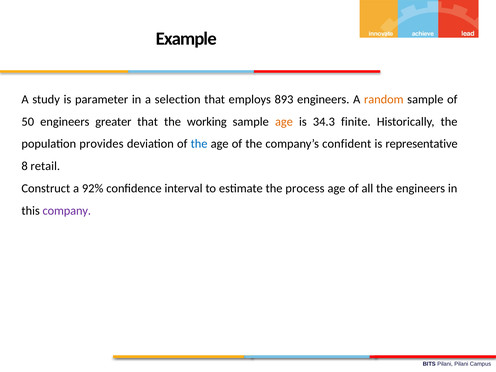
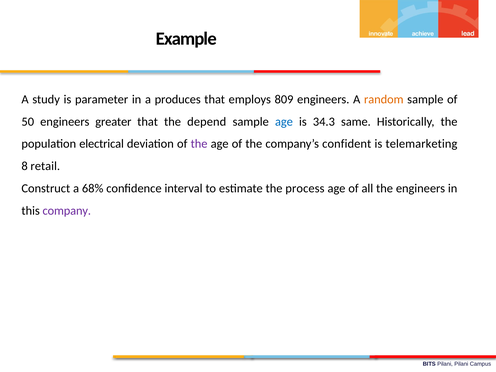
selection: selection -> produces (178, 99)
893: 893 -> 809 (284, 99)
working: working -> depend (207, 122)
age colour: orange -> blue (284, 122)
finite: finite -> same (356, 122)
provides: provides -> electrical (102, 144)
the colour: blue -> purple (199, 144)
representative: representative -> telemarketing (421, 144)
92%: 92% -> 68% (93, 189)
